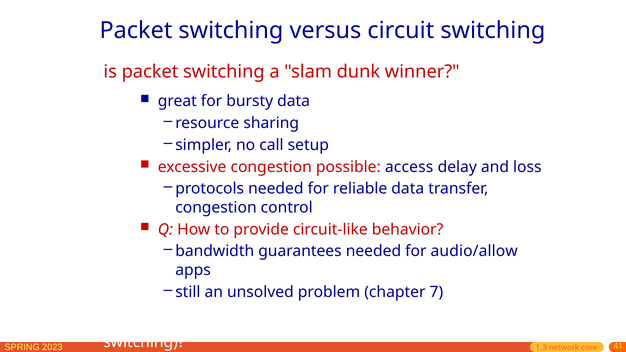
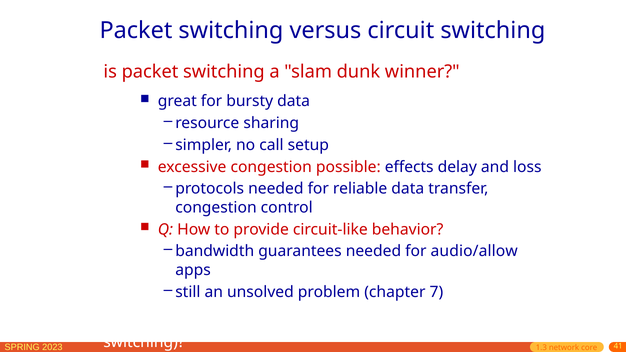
access: access -> effects (409, 167)
